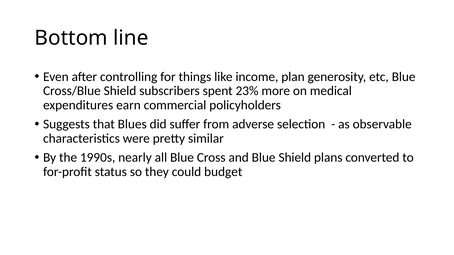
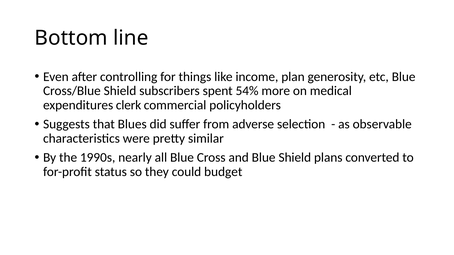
23%: 23% -> 54% (247, 91)
earn: earn -> clerk (129, 105)
